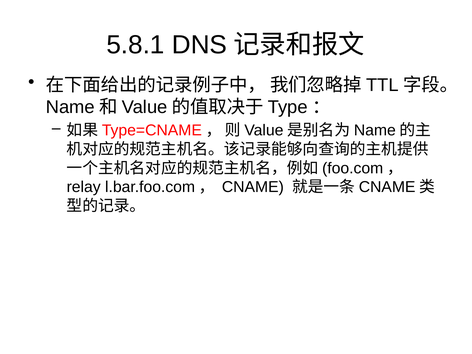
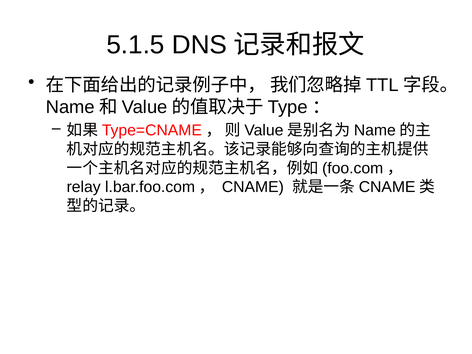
5.8.1: 5.8.1 -> 5.1.5 (135, 45)
